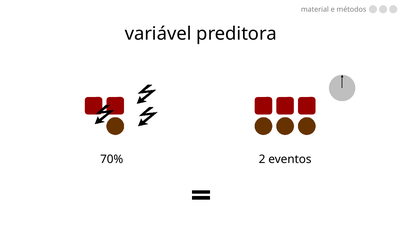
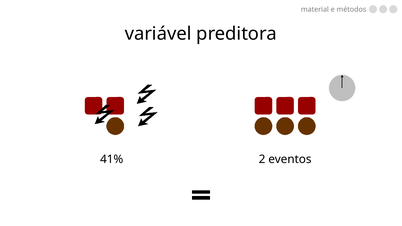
70%: 70% -> 41% (112, 159)
